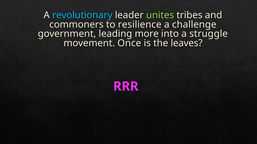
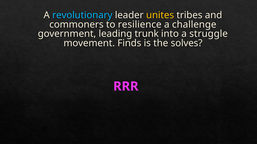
unites colour: light green -> yellow (160, 15)
more: more -> trunk (147, 34)
Once: Once -> Finds (129, 43)
leaves: leaves -> solves (187, 43)
